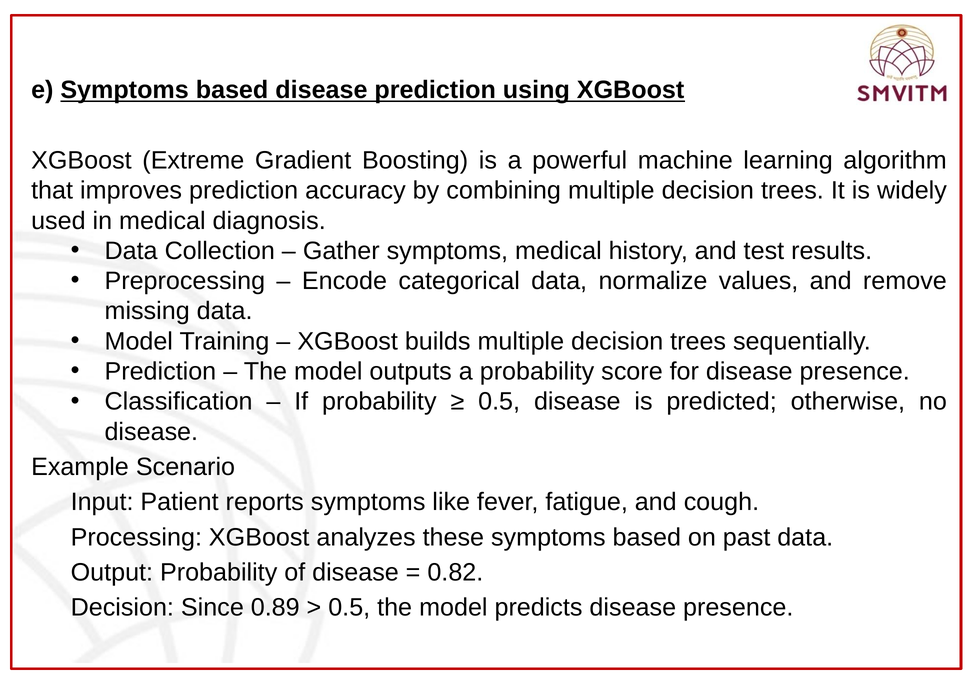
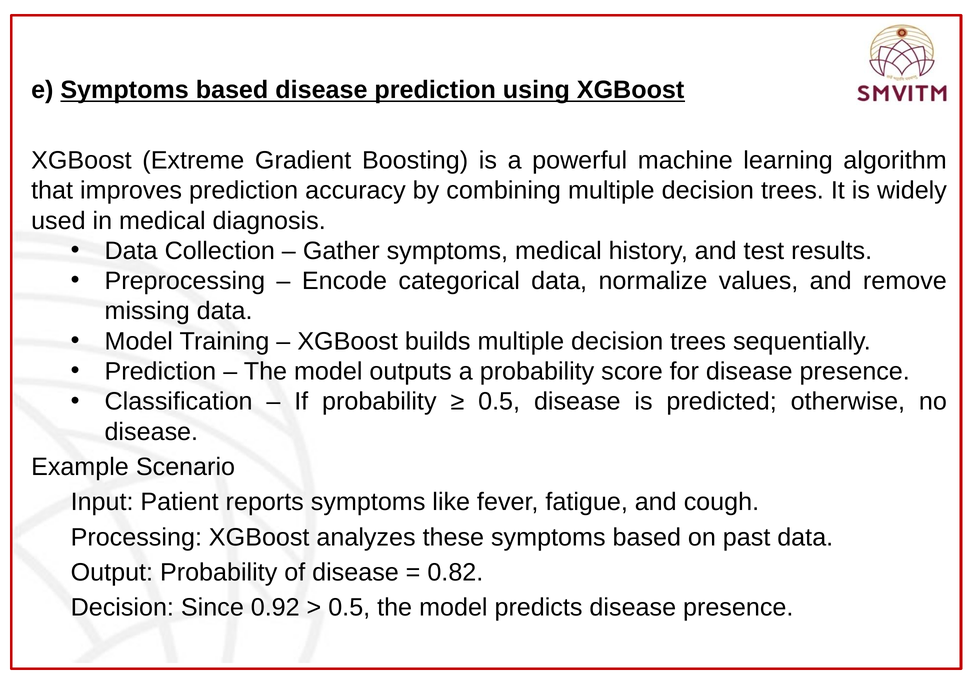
0.89: 0.89 -> 0.92 (275, 607)
